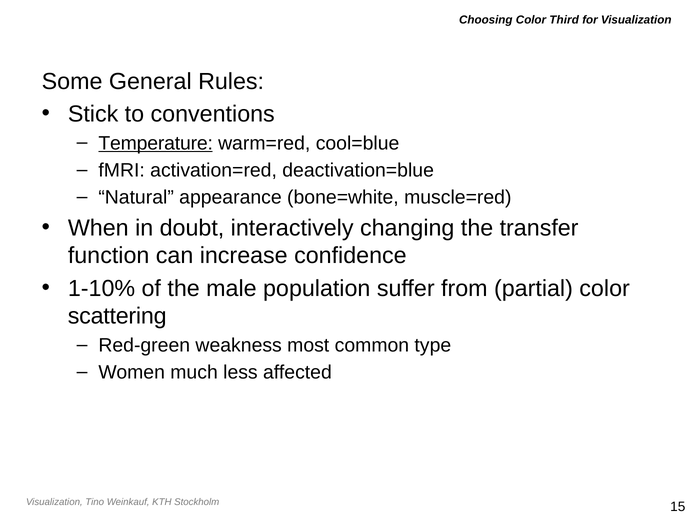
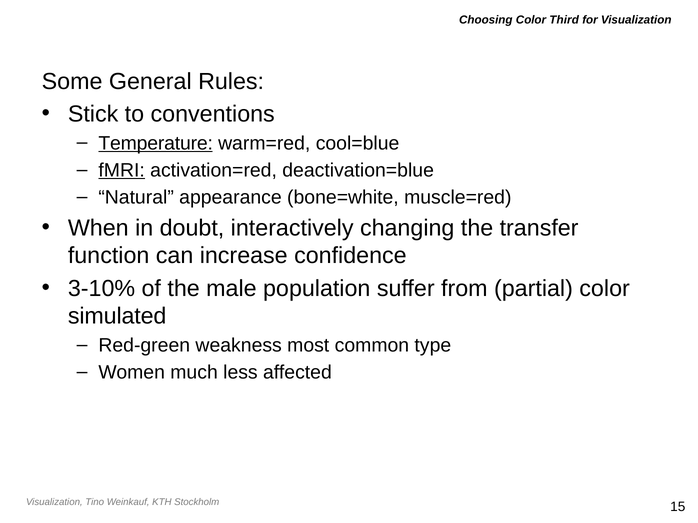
fMRI underline: none -> present (122, 170)
1-10%: 1-10% -> 3-10% (102, 289)
scattering: scattering -> simulated (117, 317)
